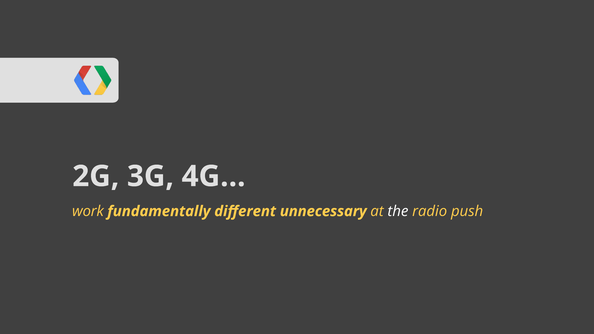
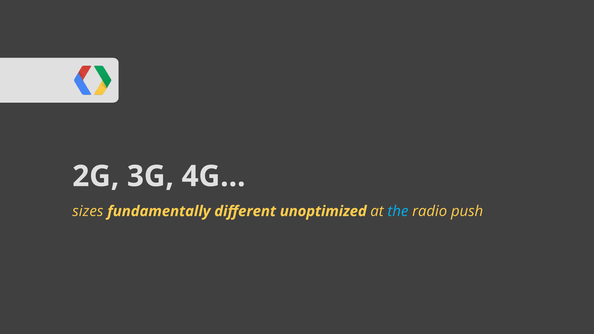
work: work -> sizes (88, 211)
unnecessary: unnecessary -> unoptimized (323, 211)
the colour: white -> light blue (398, 211)
